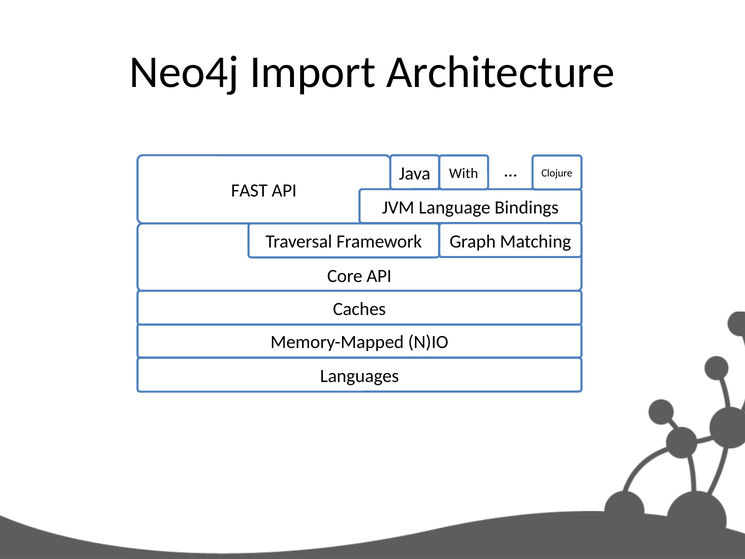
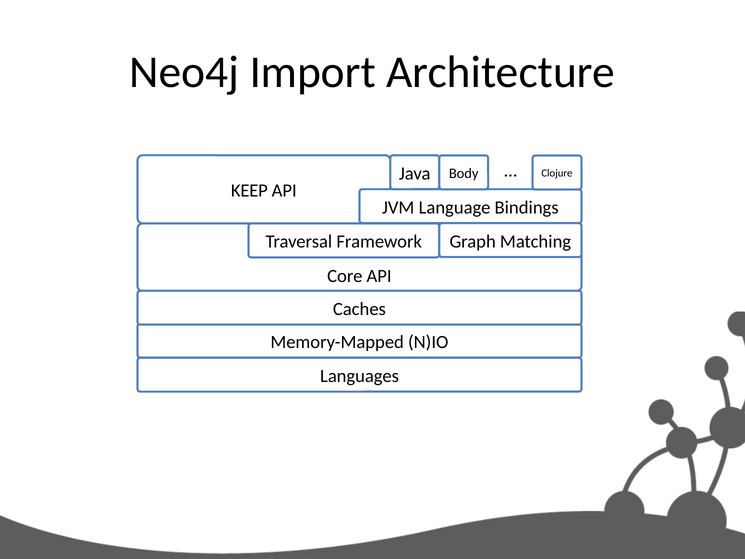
With: With -> Body (464, 173)
FAST: FAST -> KEEP (249, 191)
